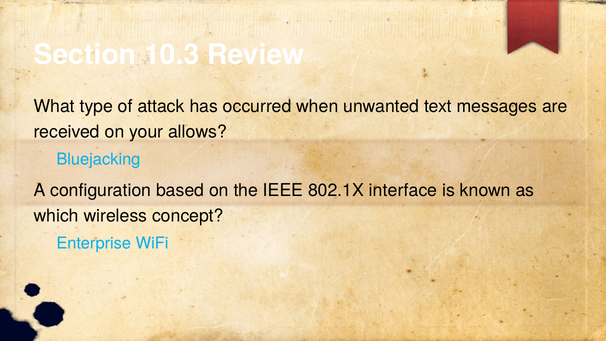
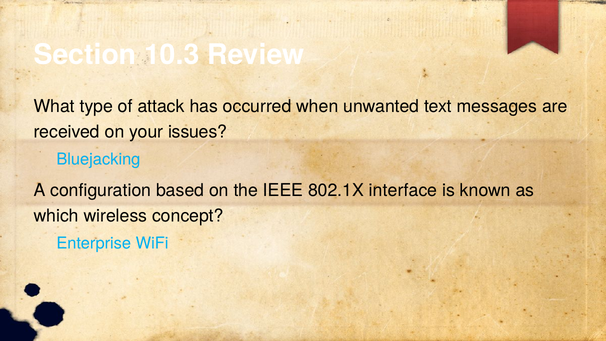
allows: allows -> issues (198, 132)
